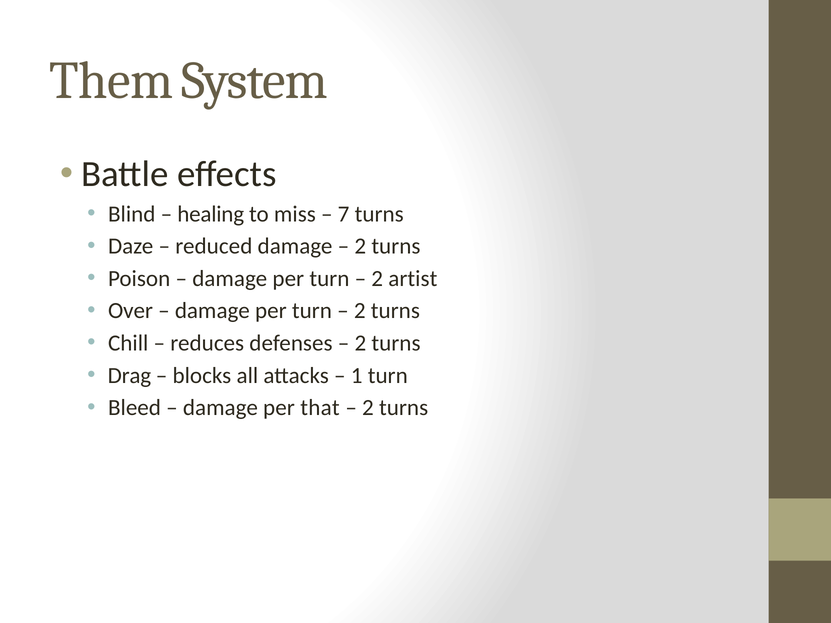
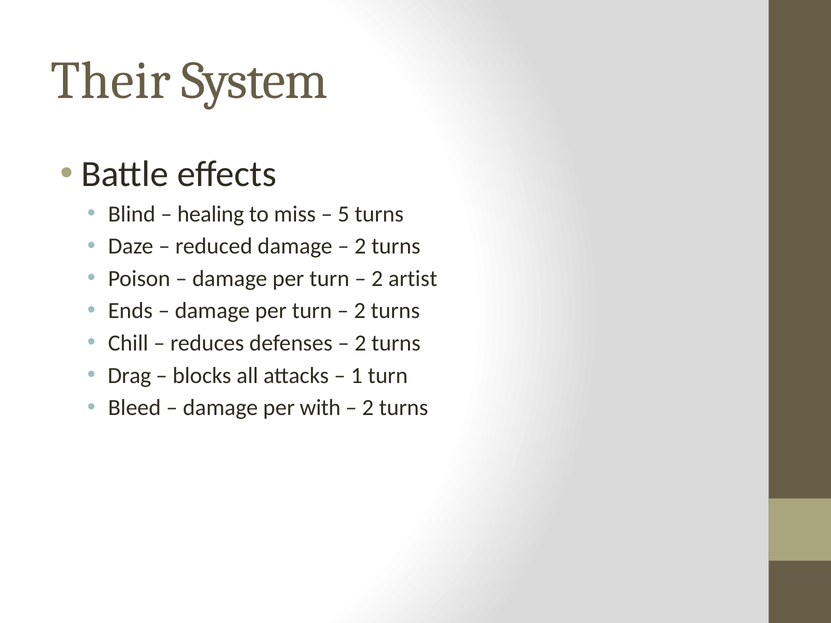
Them: Them -> Their (111, 81)
7: 7 -> 5 (344, 214)
Over: Over -> Ends (130, 311)
that: that -> with (320, 408)
